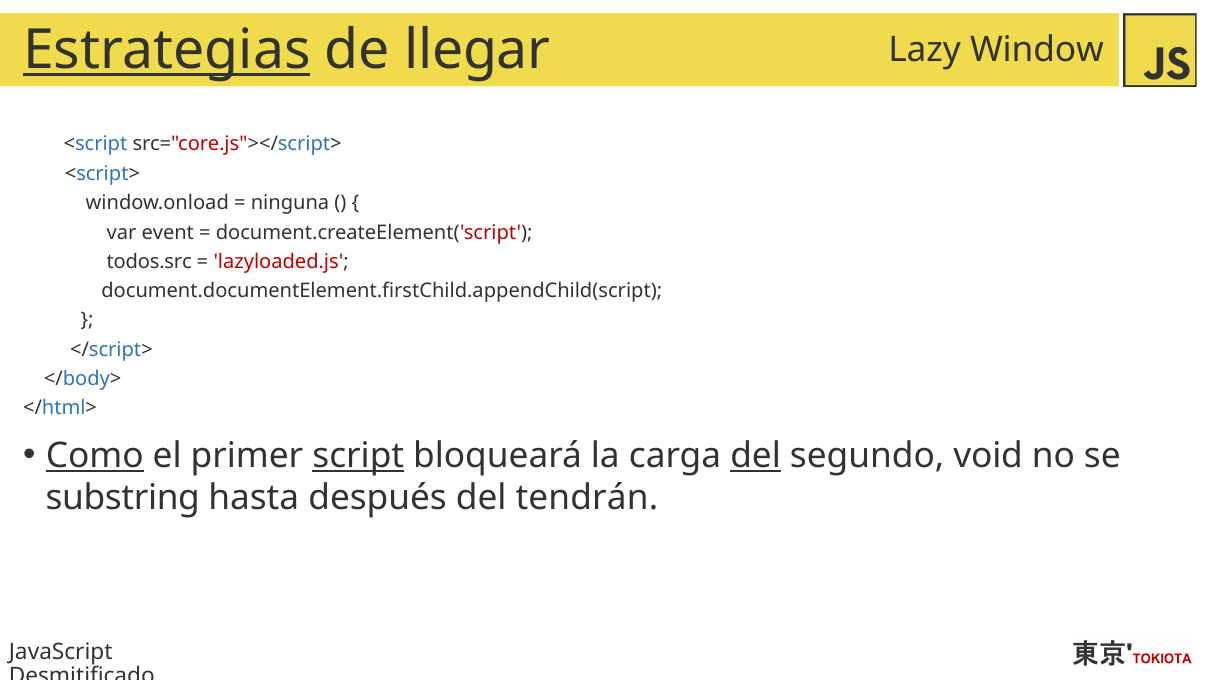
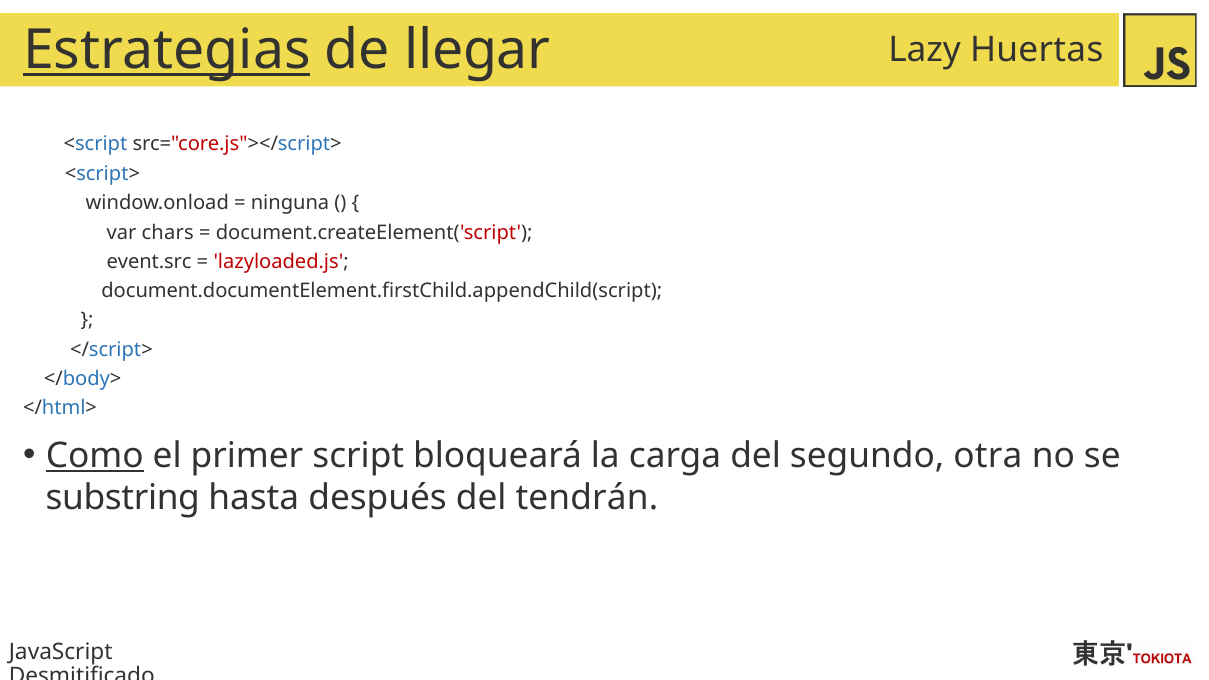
Window: Window -> Huertas (1037, 50)
event: event -> chars (168, 232)
todos.src: todos.src -> event.src (149, 262)
script underline: present -> none (358, 456)
del underline: present -> none (756, 456)
void: void -> otra (988, 456)
